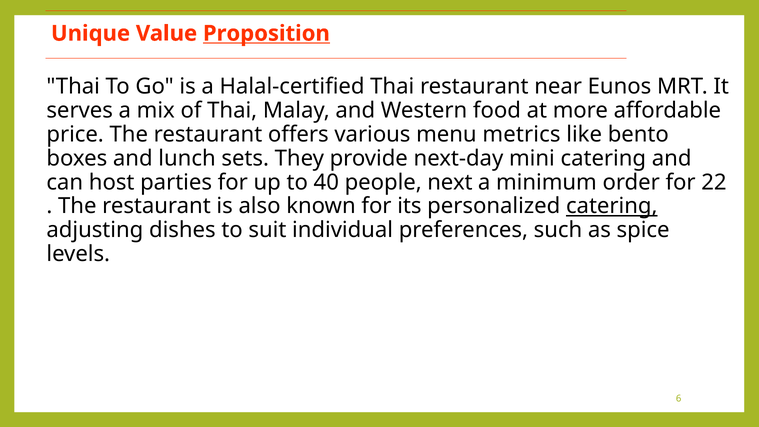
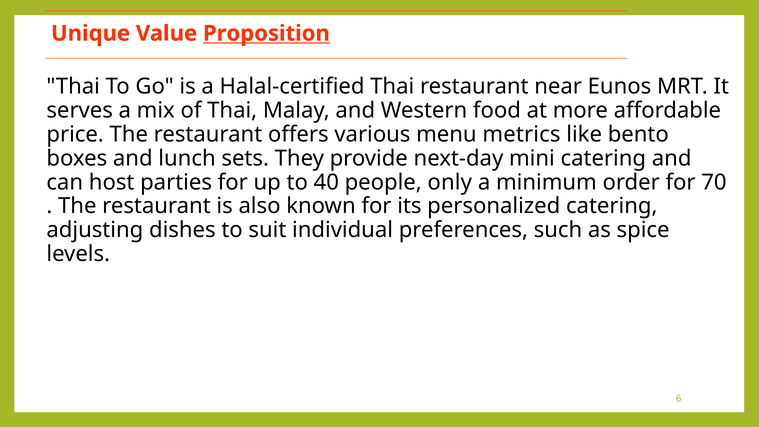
next: next -> only (450, 182)
22: 22 -> 70 (714, 182)
catering underline: present -> none (612, 206)
